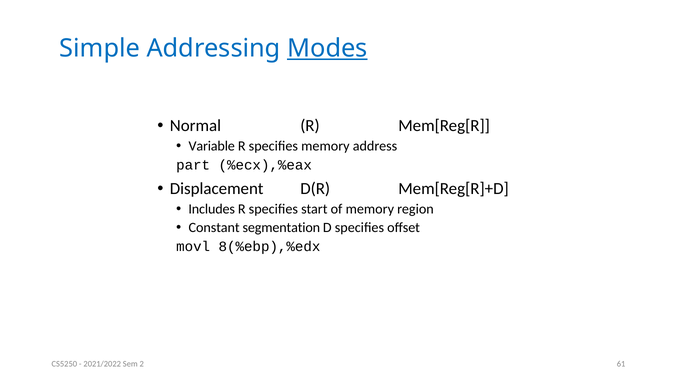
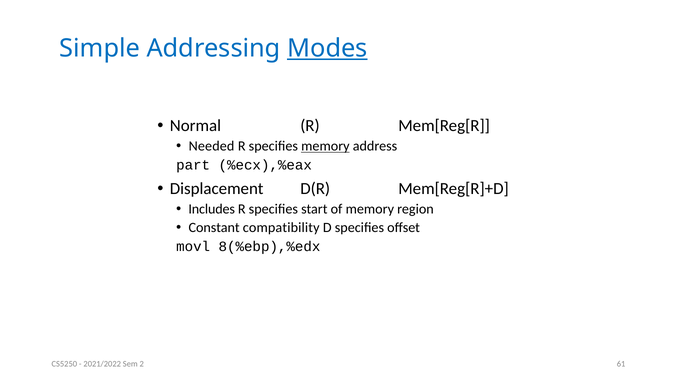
Variable: Variable -> Needed (212, 146)
memory underline: none -> present (325, 146)
segmentation: segmentation -> compatibility (281, 228)
